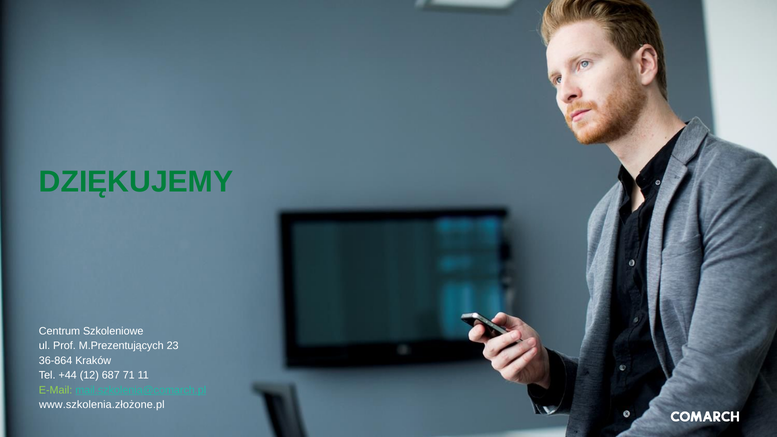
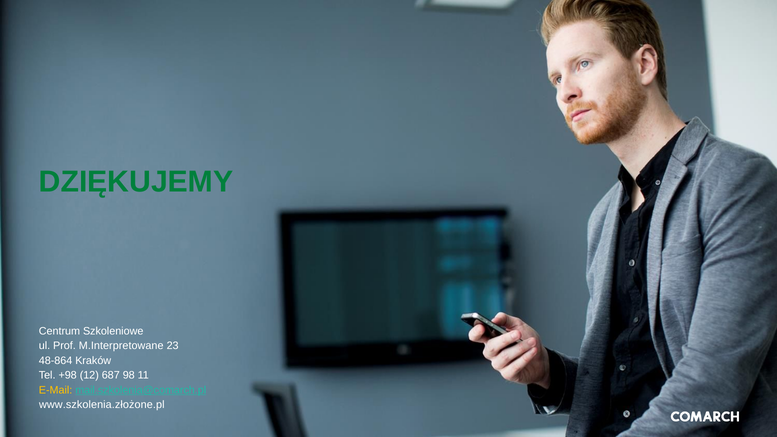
M.Prezentujących: M.Prezentujących -> M.Interpretowane (121, 346)
36-864: 36-864 -> 48-864 (56, 361)
+44: +44 -> +98 (68, 375)
71: 71 -> 98 (129, 375)
E-Mail colour: light green -> yellow (56, 390)
